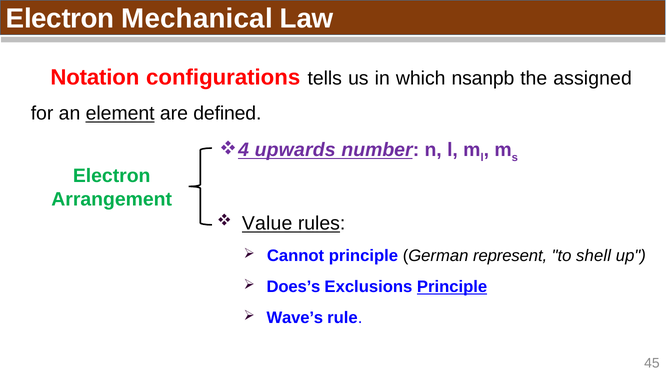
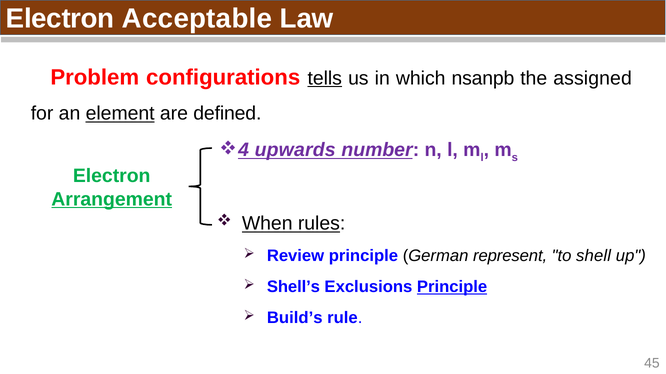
Mechanical: Mechanical -> Acceptable (197, 19)
Notation: Notation -> Problem (95, 77)
tells underline: none -> present (325, 78)
Arrangement underline: none -> present (112, 200)
Value: Value -> When (267, 224)
Cannot: Cannot -> Review (296, 256)
Does’s: Does’s -> Shell’s (293, 287)
Wave’s: Wave’s -> Build’s (295, 319)
